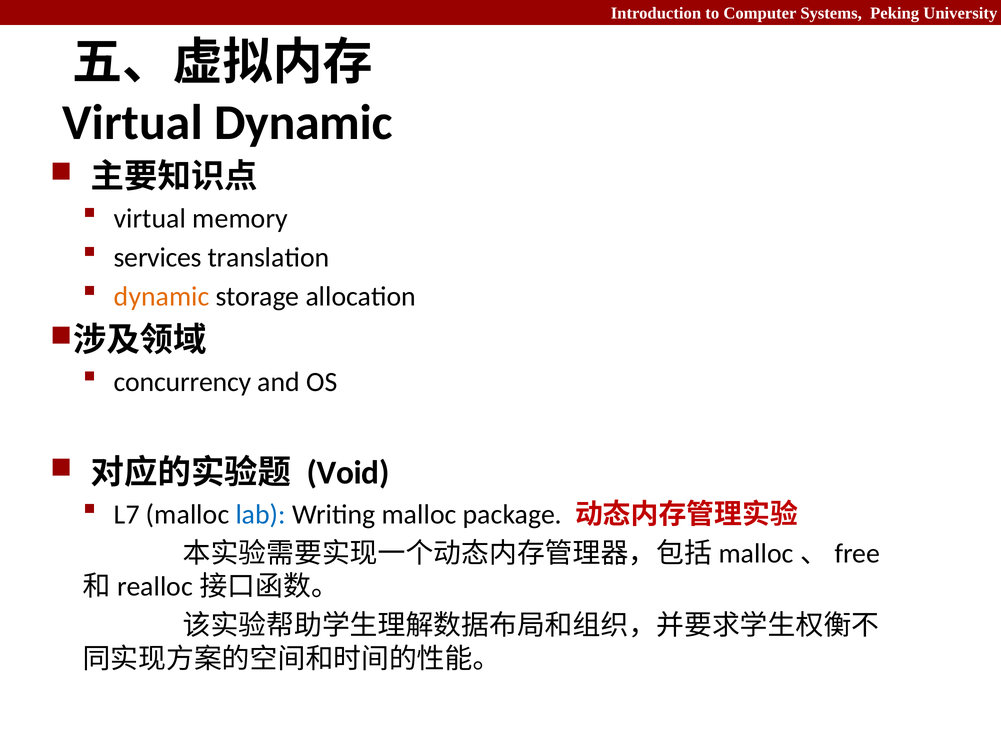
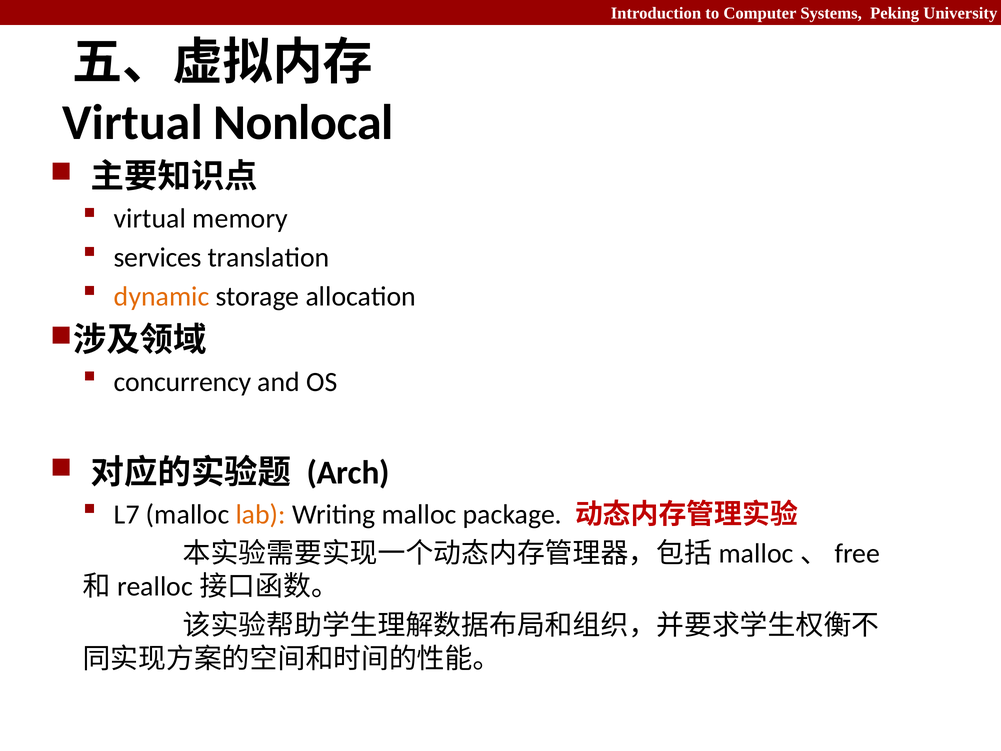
Virtual Dynamic: Dynamic -> Nonlocal (303, 123)
Void: Void -> Arch (348, 472)
lab colour: blue -> orange (261, 514)
